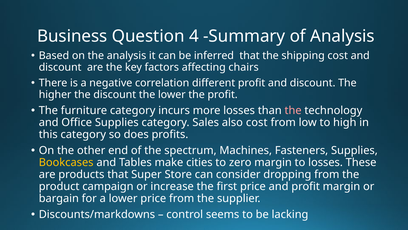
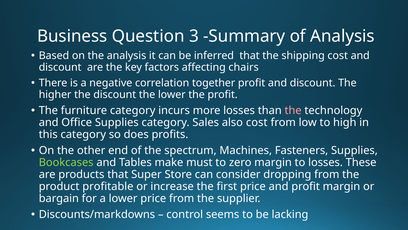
4: 4 -> 3 (194, 36)
different: different -> together (214, 83)
Bookcases colour: yellow -> light green (66, 162)
cities: cities -> must (199, 162)
campaign: campaign -> profitable (108, 186)
